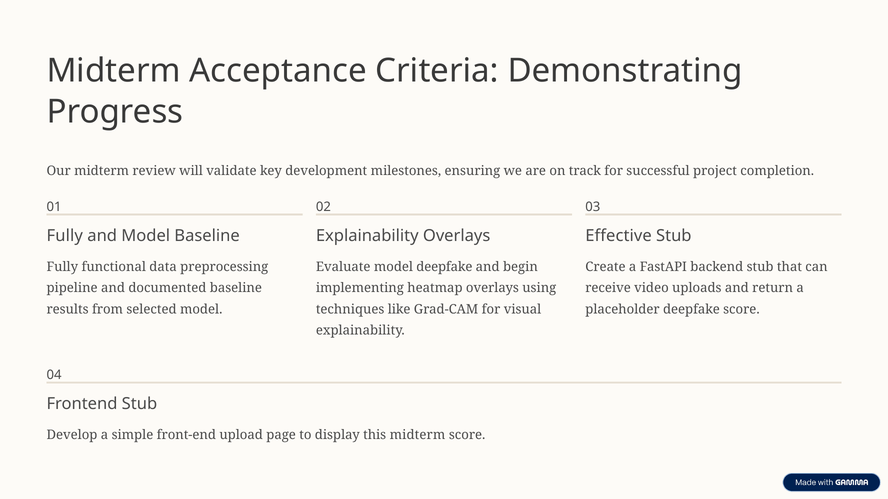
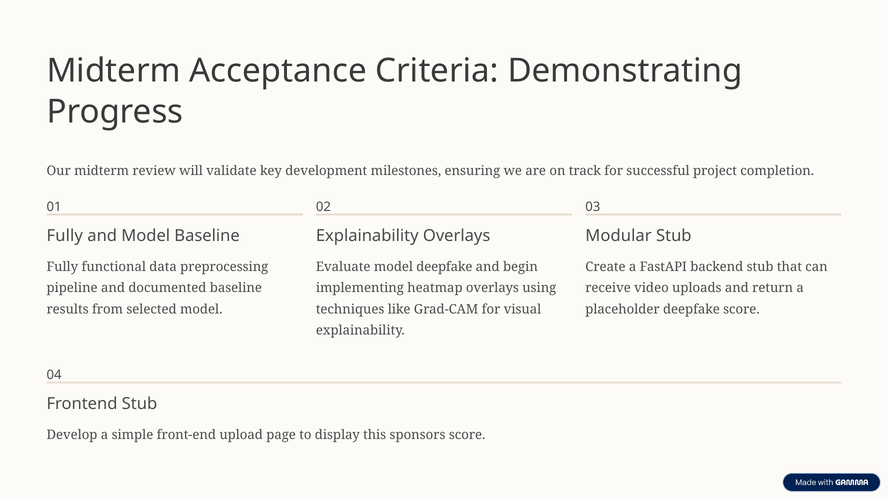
Effective: Effective -> Modular (619, 236)
this midterm: midterm -> sponsors (418, 435)
